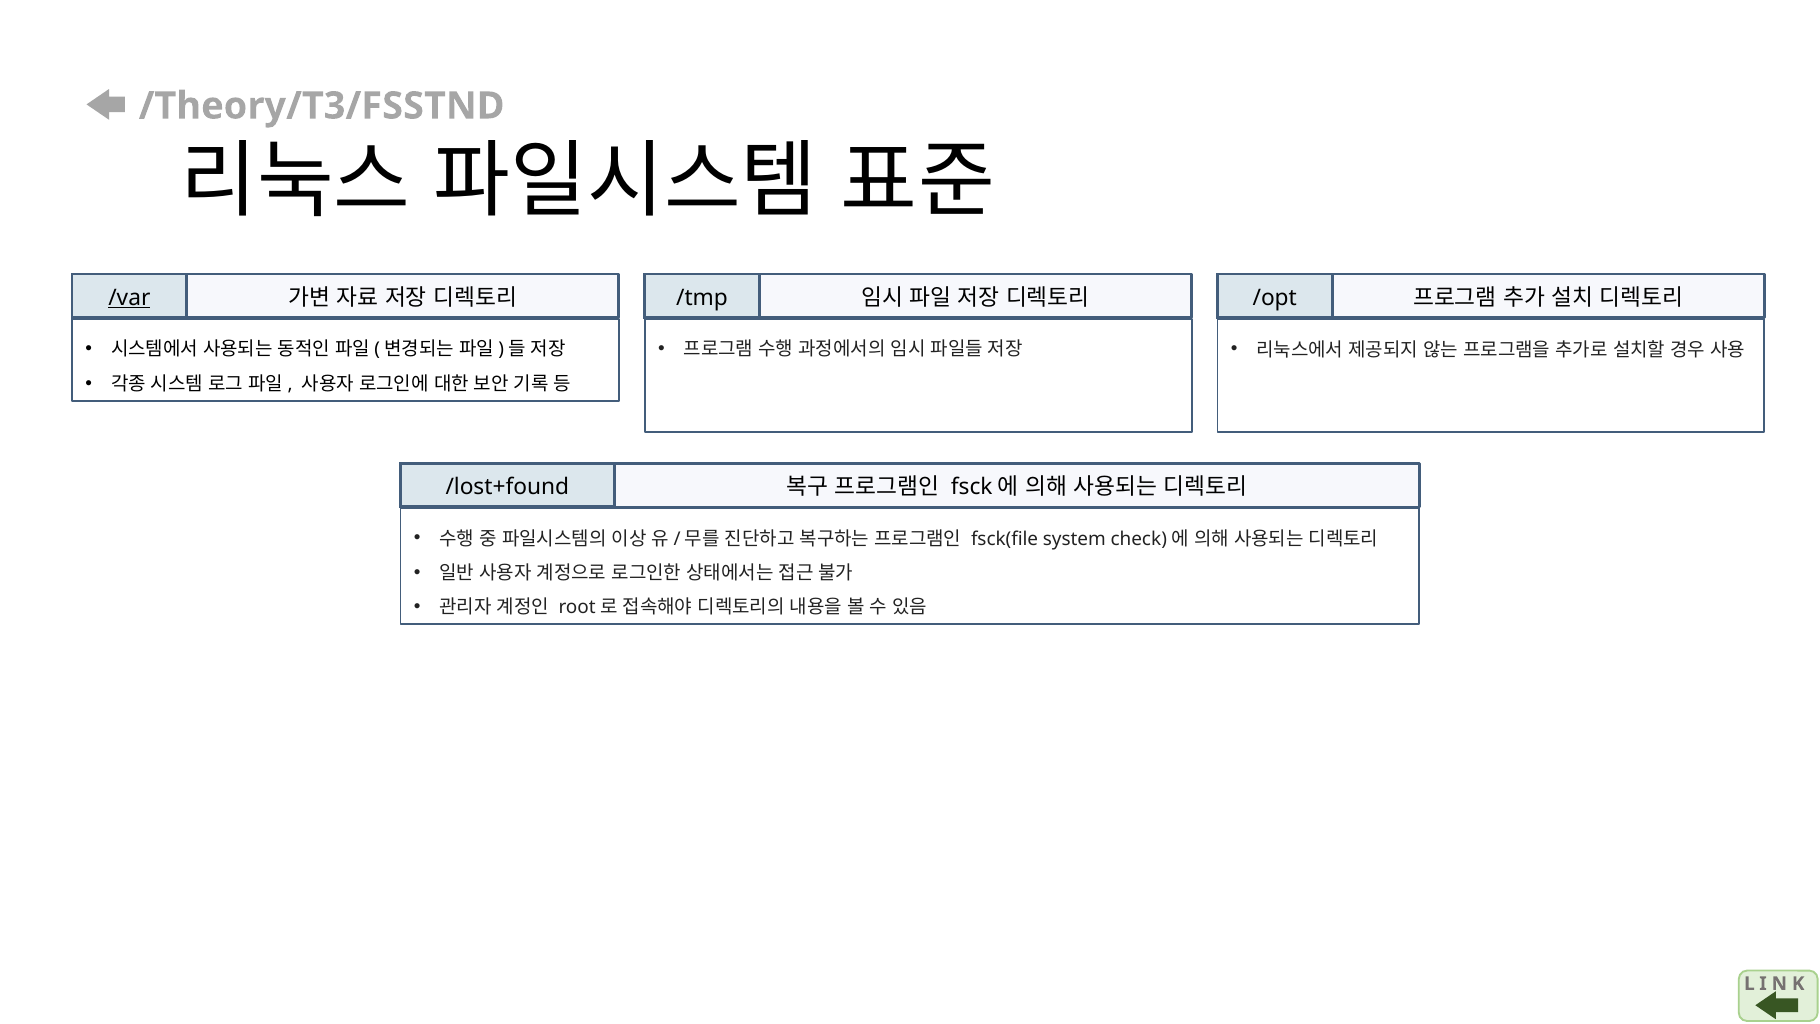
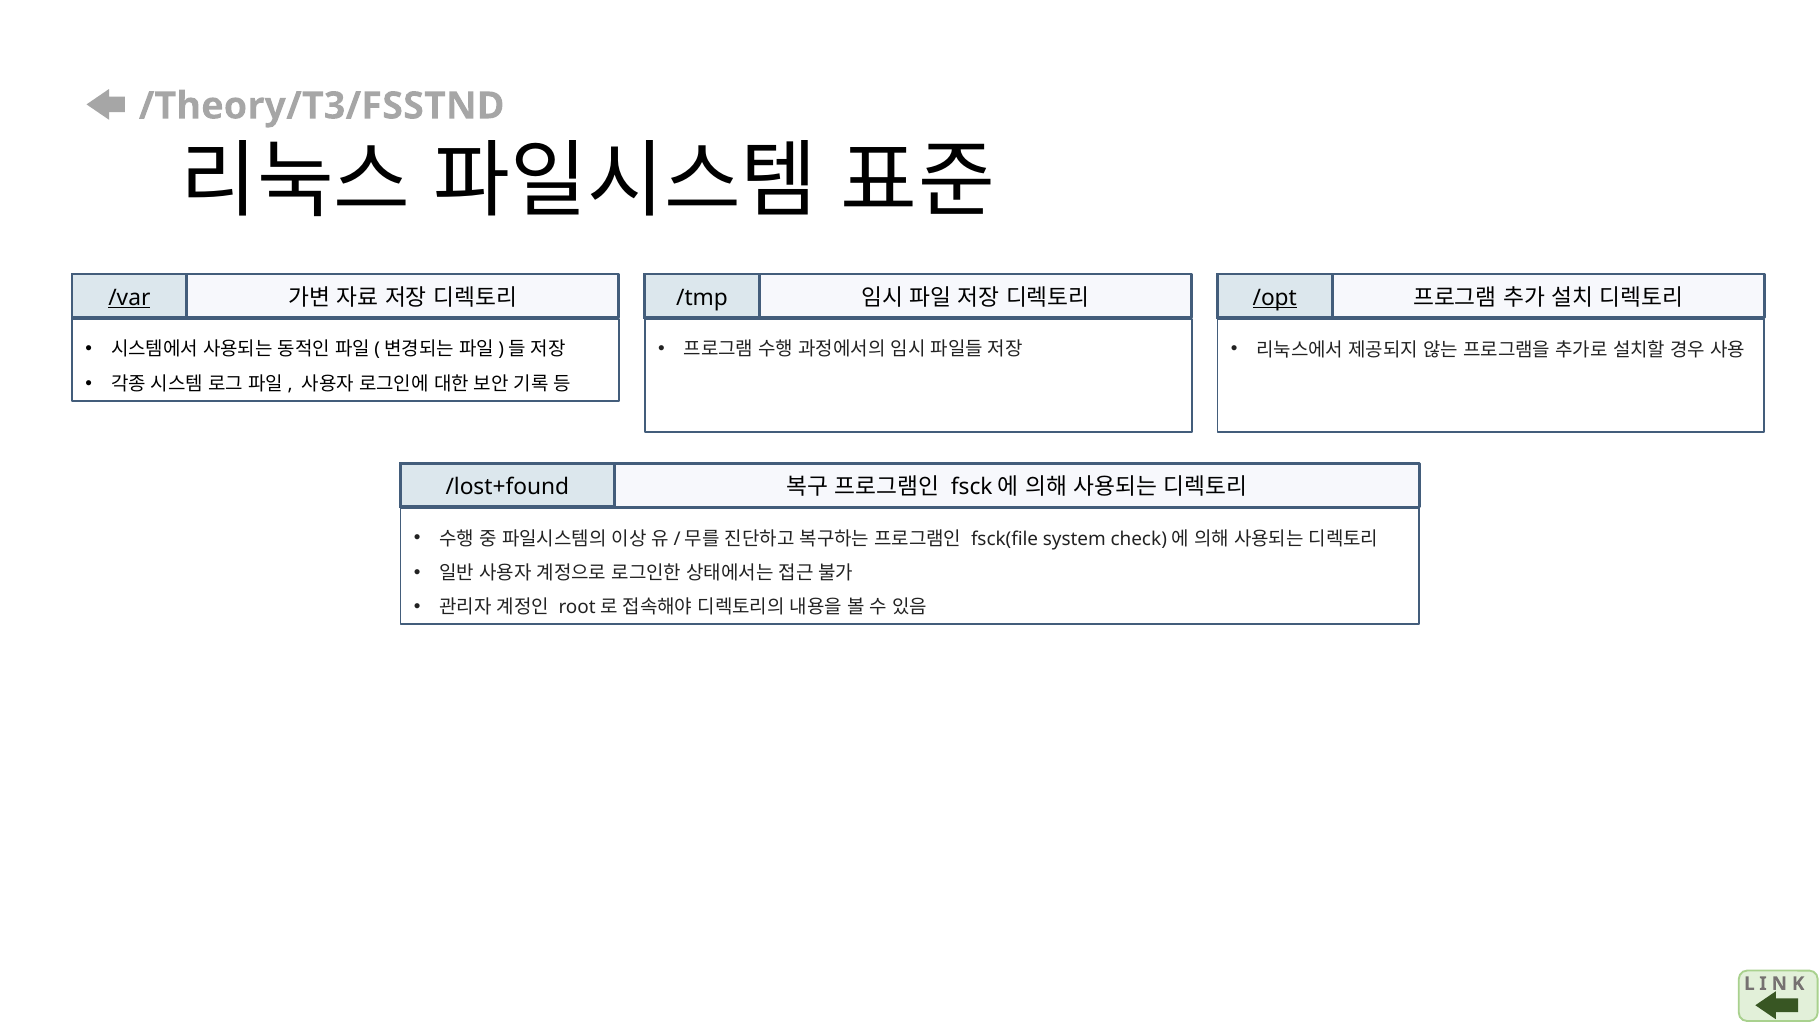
/opt underline: none -> present (1275, 297)
